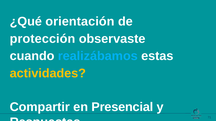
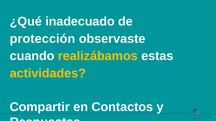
orientación: orientación -> inadecuado (80, 21)
realizábamos colour: light blue -> yellow (98, 56)
Presencial: Presencial -> Contactos (122, 107)
